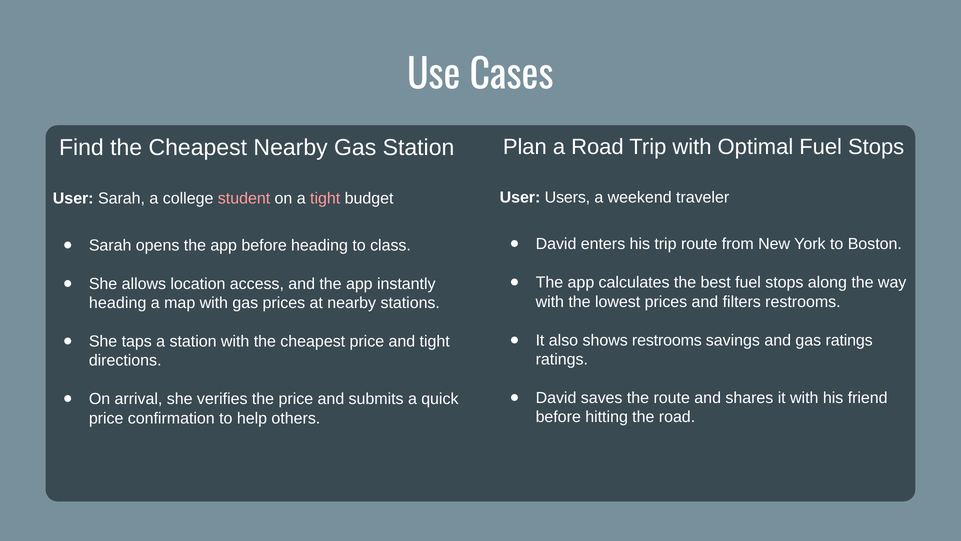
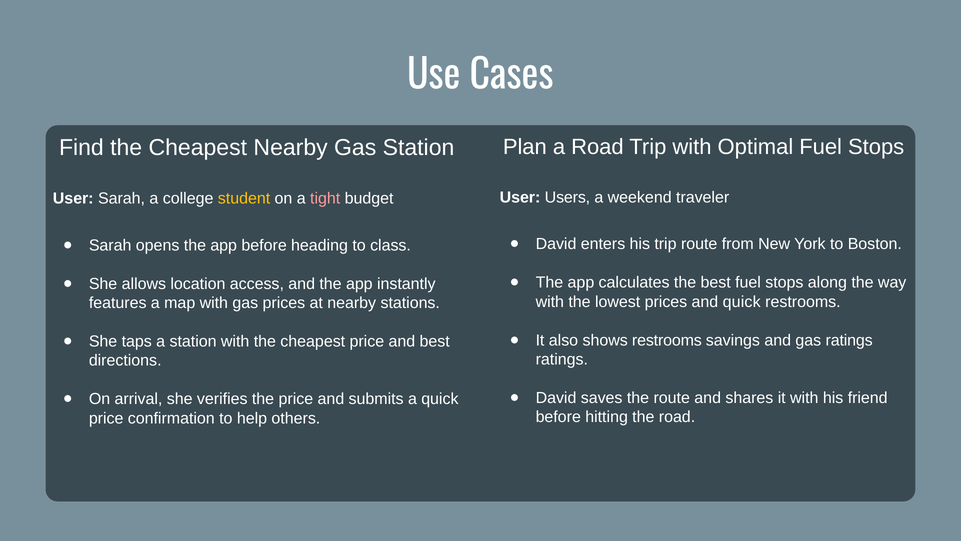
student colour: pink -> yellow (244, 198)
and filters: filters -> quick (742, 302)
heading: heading -> features (118, 303)
and tight: tight -> best (435, 341)
